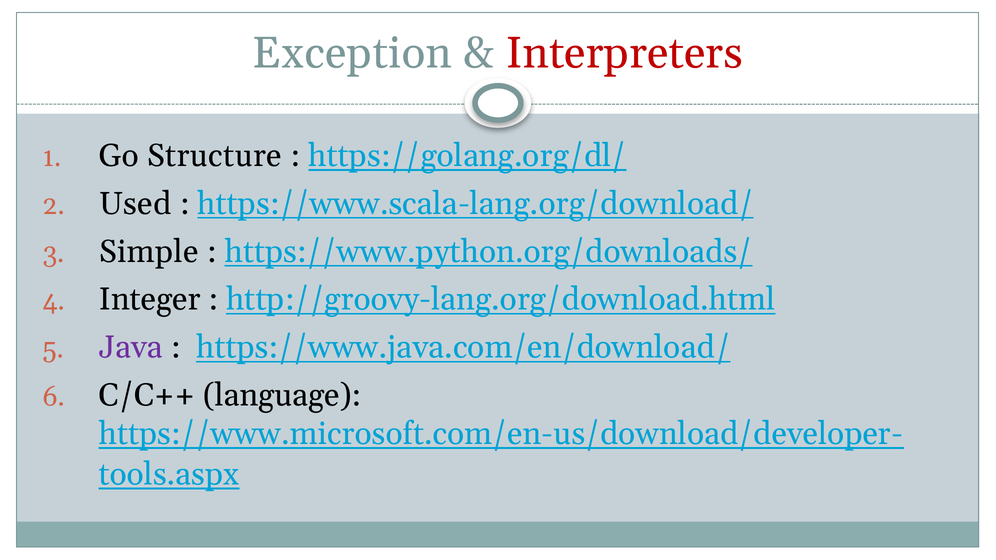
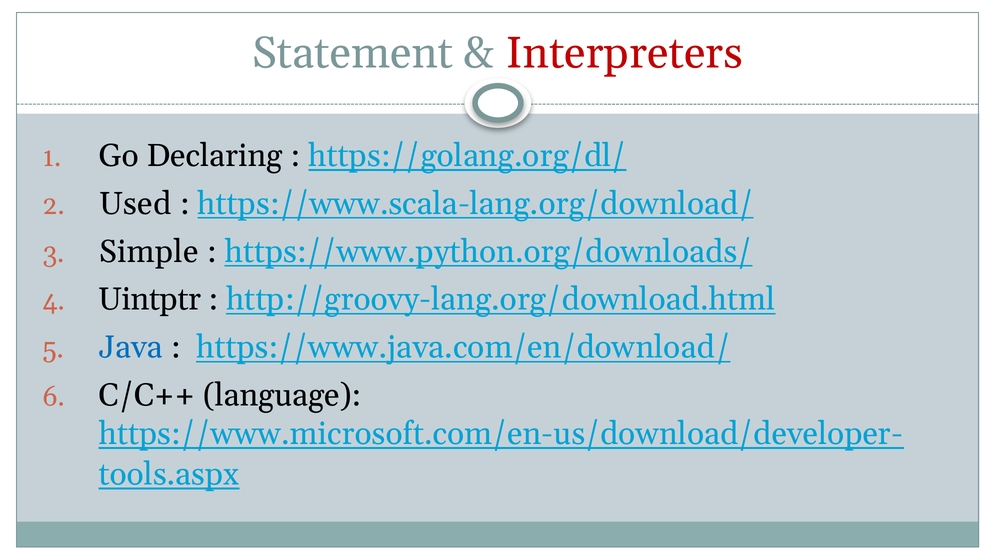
Exception: Exception -> Statement (352, 53)
Structure: Structure -> Declaring (215, 156)
Integer: Integer -> Uintptr (150, 300)
Java colour: purple -> blue (131, 348)
